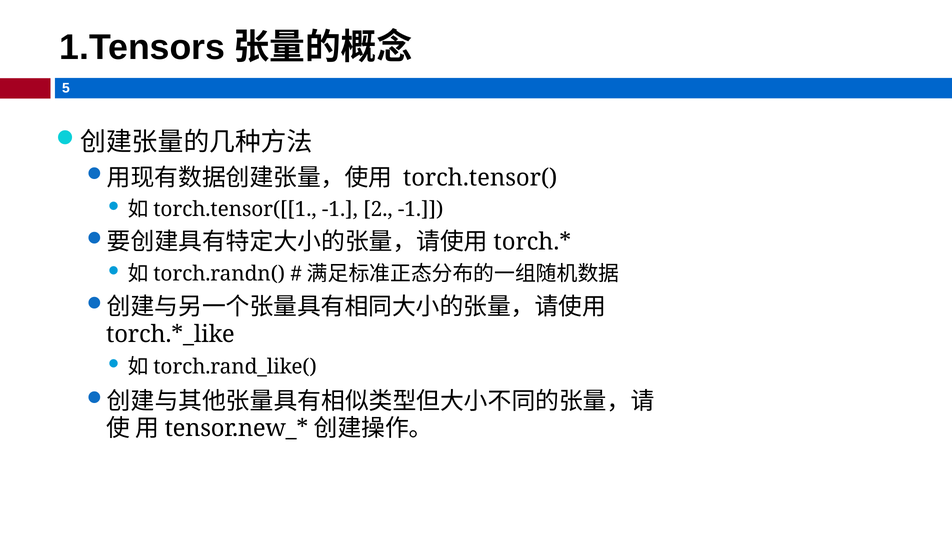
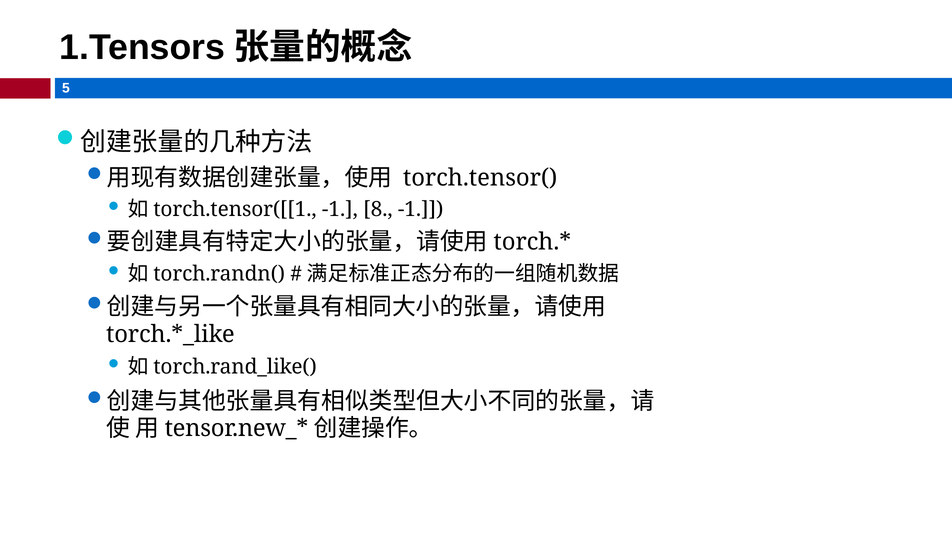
2: 2 -> 8 (378, 209)
